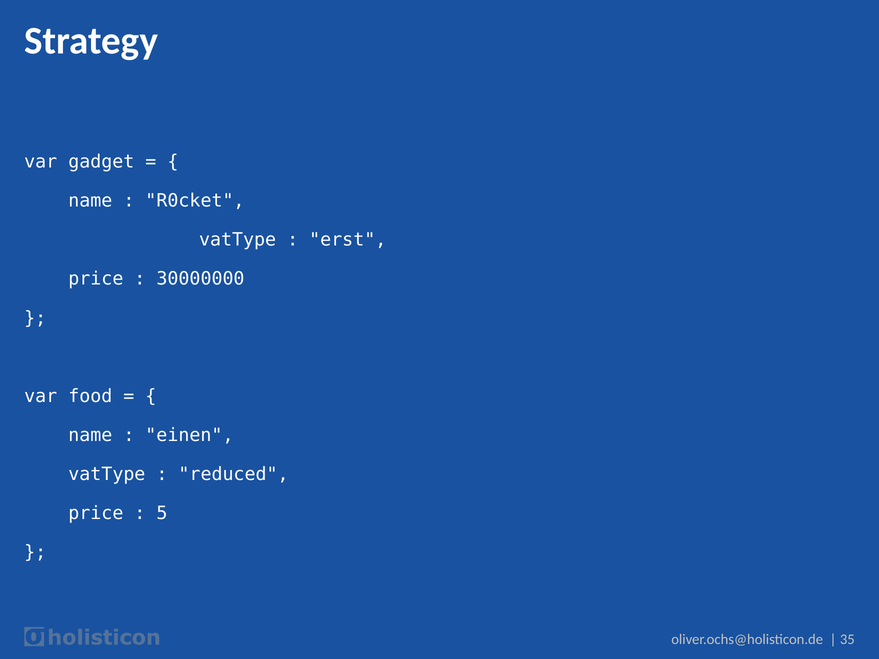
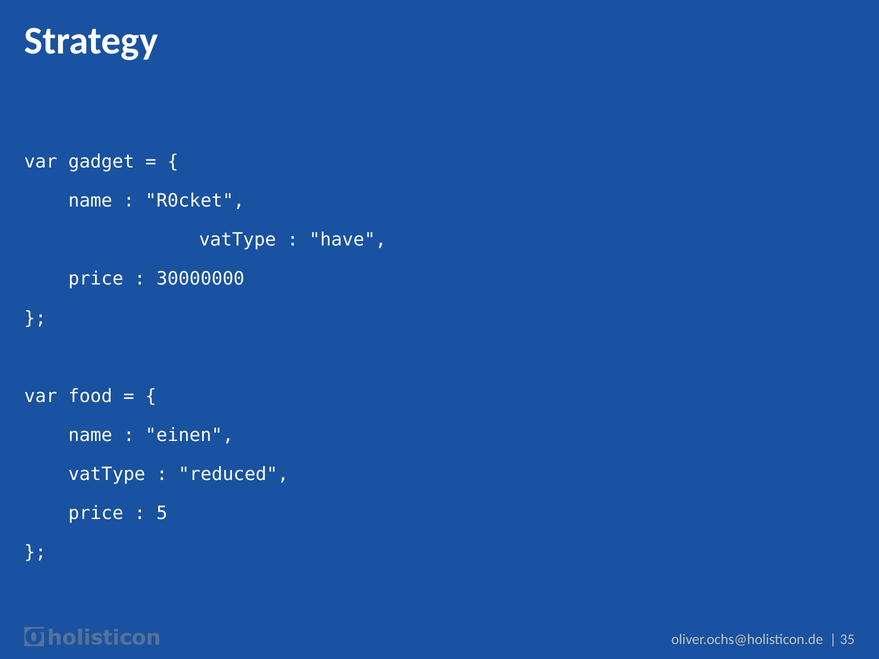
erst: erst -> have (348, 240)
